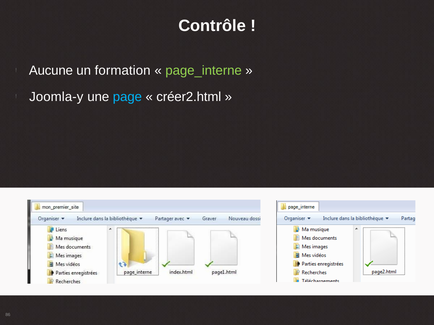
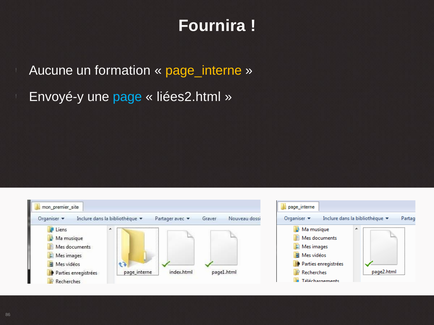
Contrôle: Contrôle -> Fournira (212, 26)
page_interne colour: light green -> yellow (204, 71)
Joomla-y: Joomla-y -> Envoyé-y (56, 97)
créer2.html: créer2.html -> liées2.html (189, 97)
